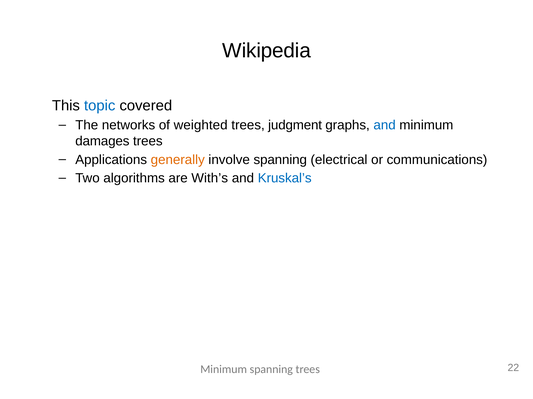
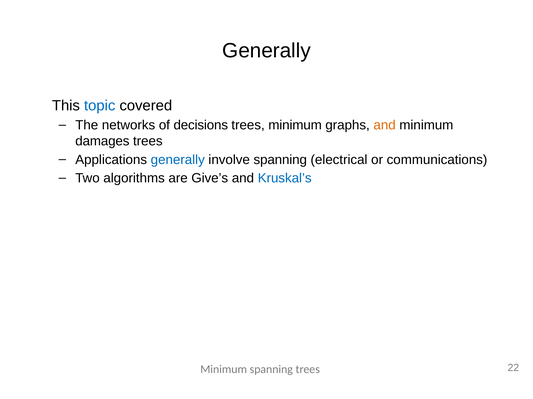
Wikipedia: Wikipedia -> Generally (267, 51)
weighted: weighted -> decisions (201, 125)
trees judgment: judgment -> minimum (295, 125)
and colour: blue -> orange (385, 125)
generally colour: orange -> blue (178, 160)
With’s: With’s -> Give’s (210, 179)
